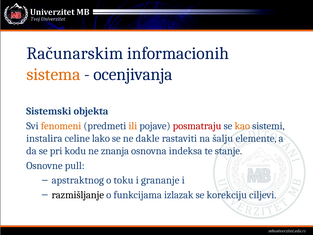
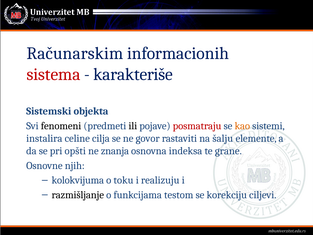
sistema colour: orange -> red (54, 74)
ocenjivanja: ocenjivanja -> karakteriše (133, 74)
fenomeni colour: orange -> black (61, 126)
ili colour: orange -> black (133, 126)
lako: lako -> cilja (101, 138)
dakle: dakle -> govor (148, 138)
kodu: kodu -> opšti (75, 151)
stanje: stanje -> grane (228, 151)
pull: pull -> njih (75, 165)
apstraktnog: apstraktnog -> kolokvijuma (78, 180)
grananje: grananje -> realizuju (160, 180)
izlazak: izlazak -> testom (179, 195)
